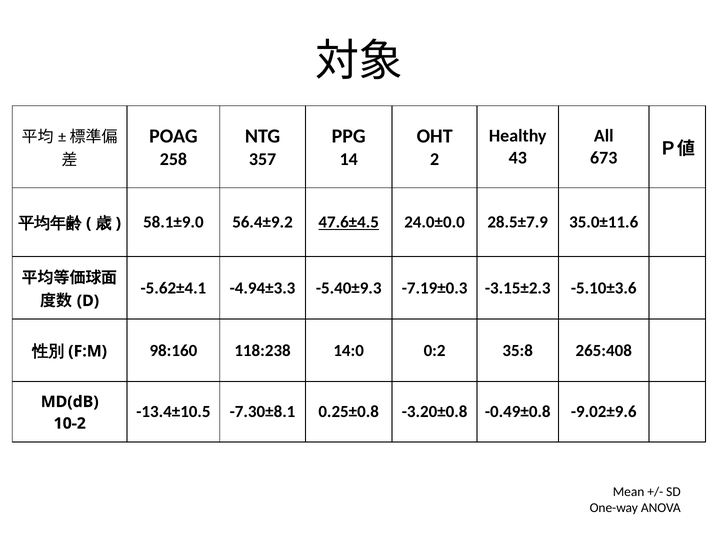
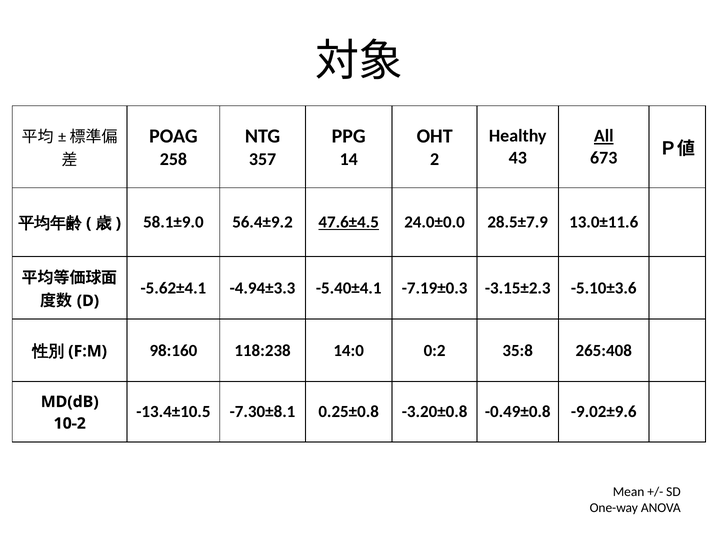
All underline: none -> present (604, 136)
35.0±11.6: 35.0±11.6 -> 13.0±11.6 (604, 223)
-5.40±9.3: -5.40±9.3 -> -5.40±4.1 (349, 288)
